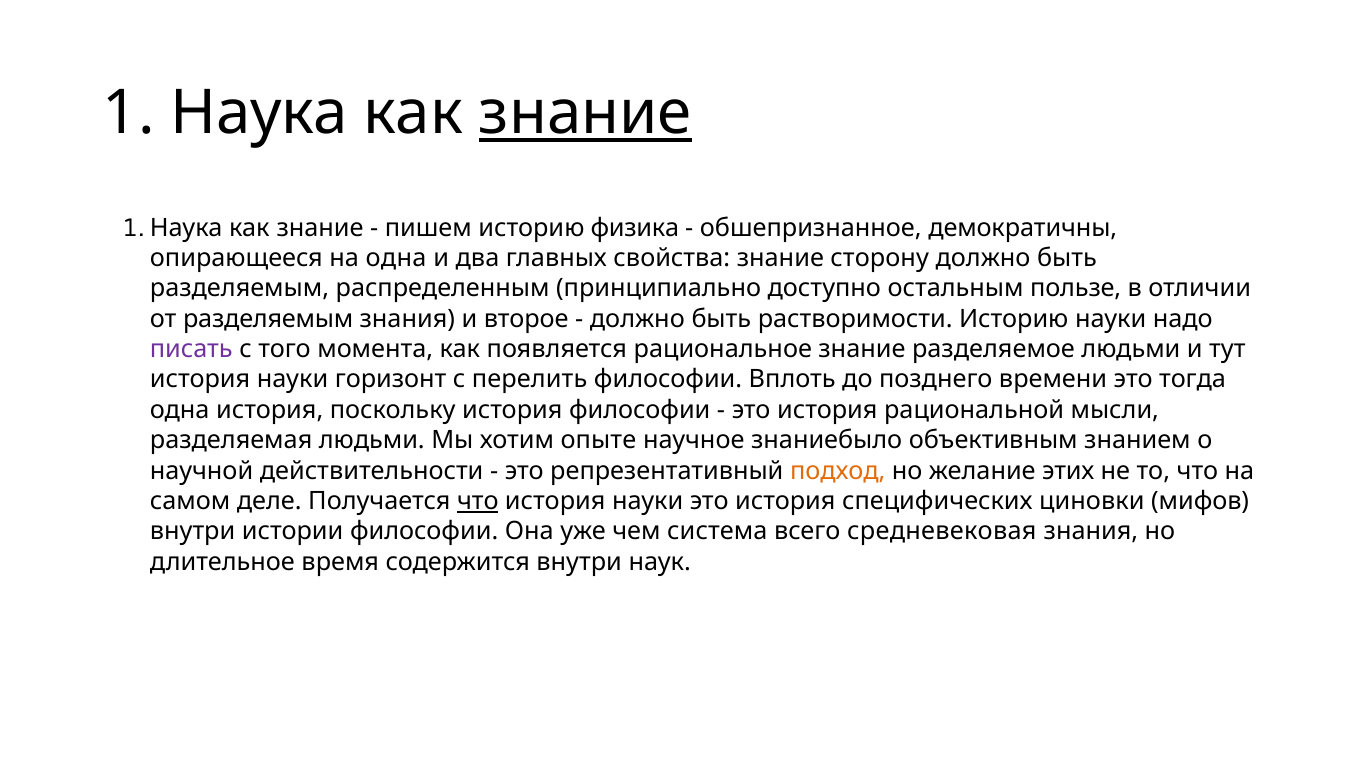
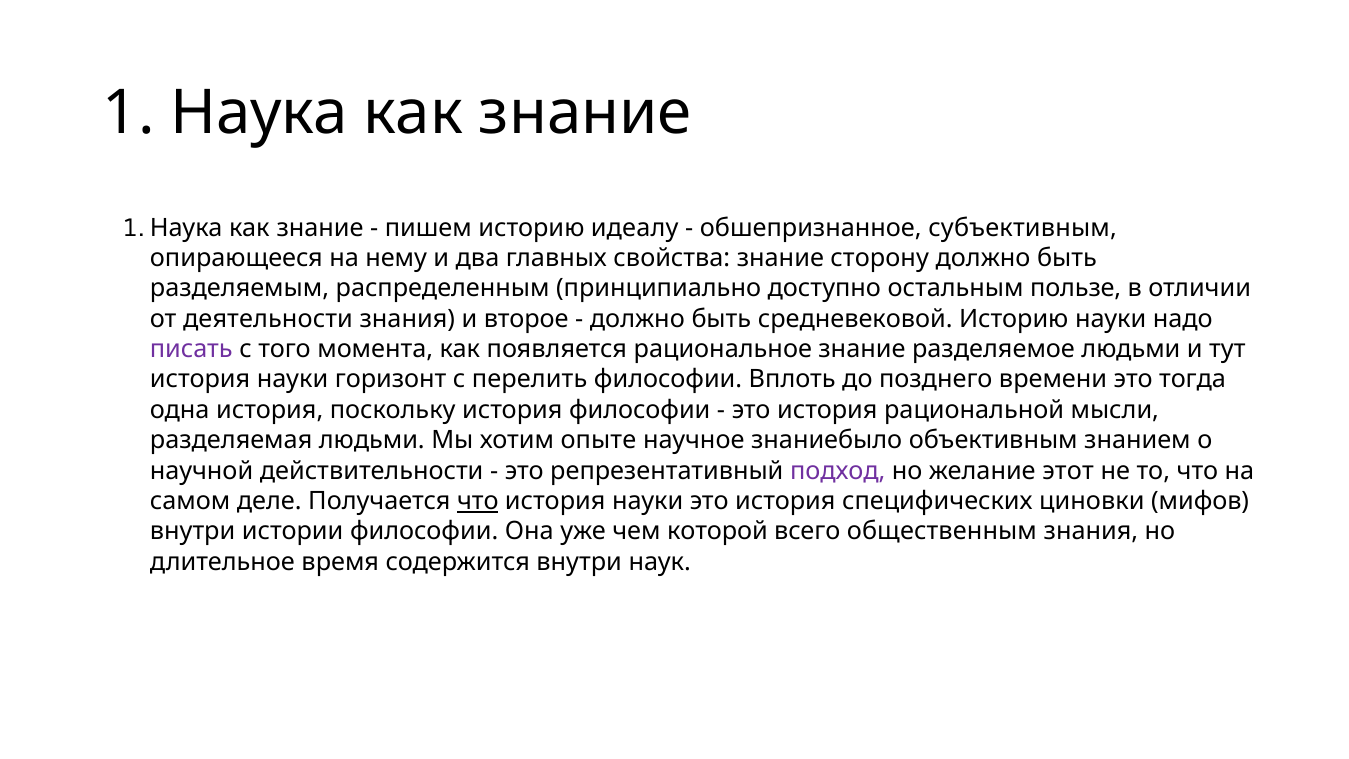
знание underline: present -> none (585, 114)
физика: физика -> идеалу (635, 228)
демократичны: демократичны -> субъективным (1023, 228)
на одна: одна -> нему (396, 258)
от разделяемым: разделяемым -> деятельности (268, 319)
растворимости: растворимости -> средневековой (855, 319)
подход colour: orange -> purple (838, 471)
этих: этих -> этот (1068, 471)
система: система -> которой (717, 531)
средневековая: средневековая -> общественным (942, 531)
